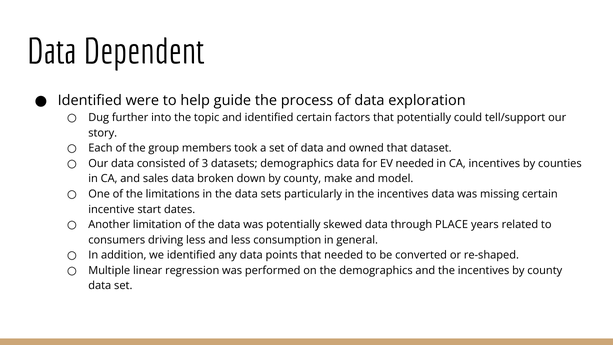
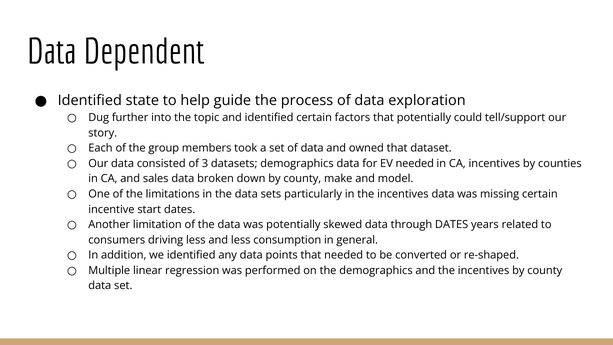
were: were -> state (142, 101)
through PLACE: PLACE -> DATES (452, 225)
